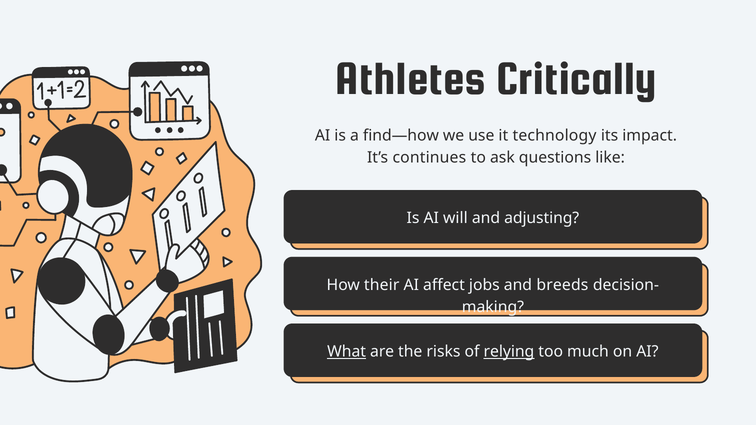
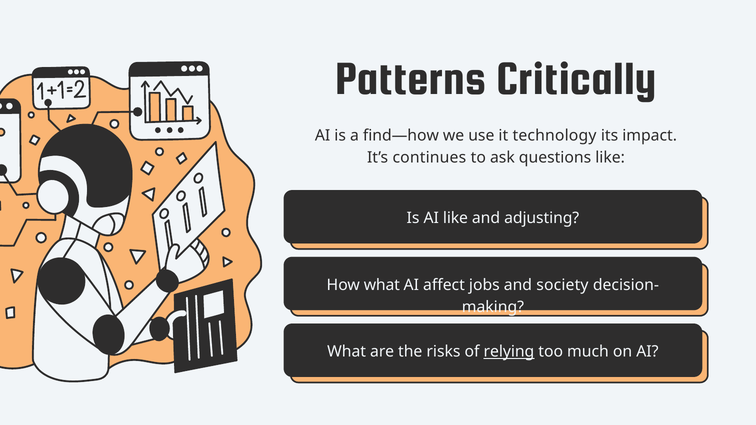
Athletes: Athletes -> Patterns (411, 79)
AI will: will -> like (455, 218)
How their: their -> what (382, 285)
breeds: breeds -> society (562, 285)
What underline: present -> none (347, 352)
